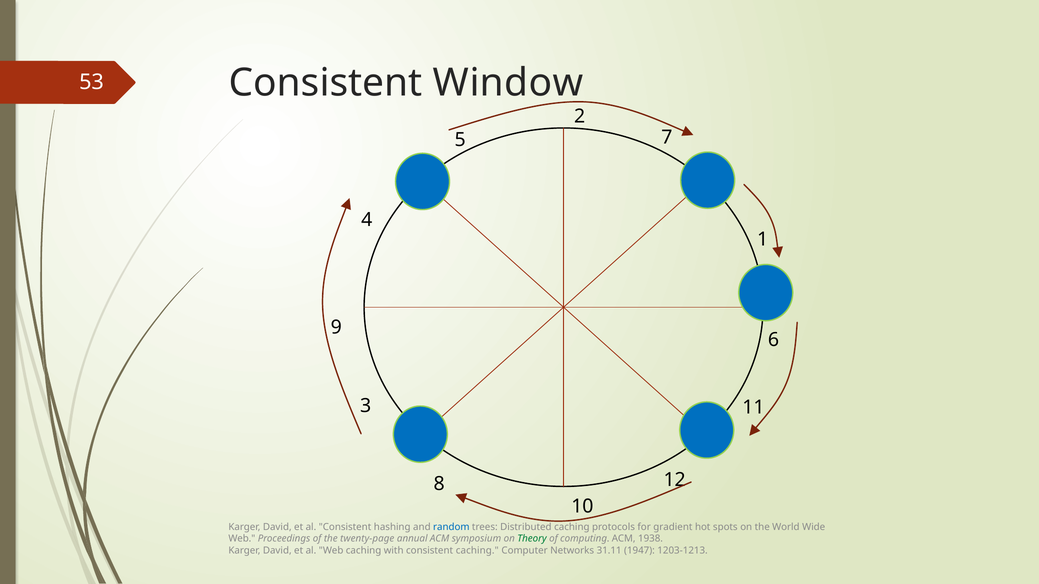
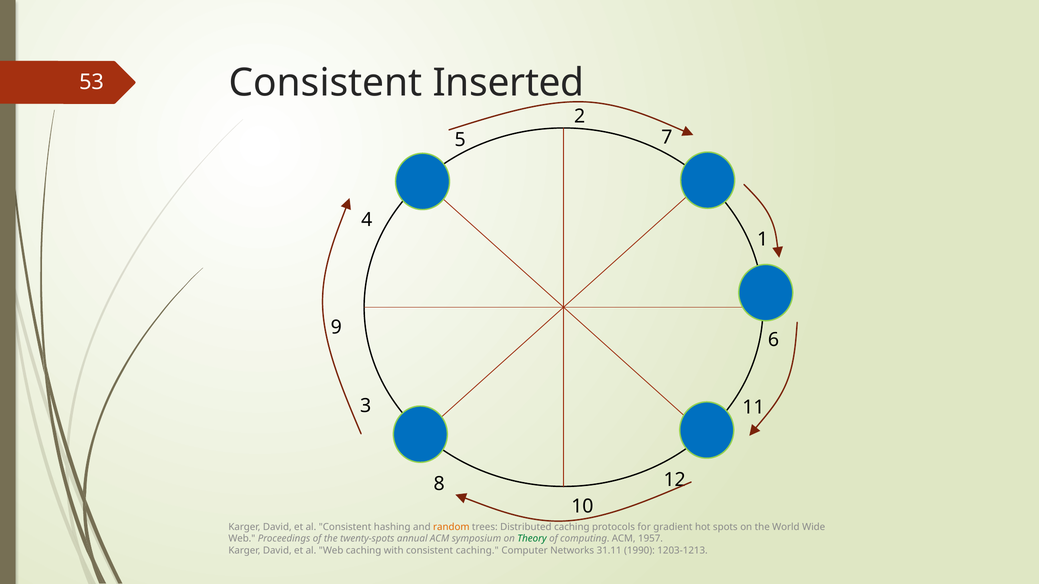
Window: Window -> Inserted (509, 83)
random colour: blue -> orange (451, 527)
twenty-page: twenty-page -> twenty-spots (367, 539)
1938: 1938 -> 1957 (651, 539)
1947: 1947 -> 1990 (639, 551)
